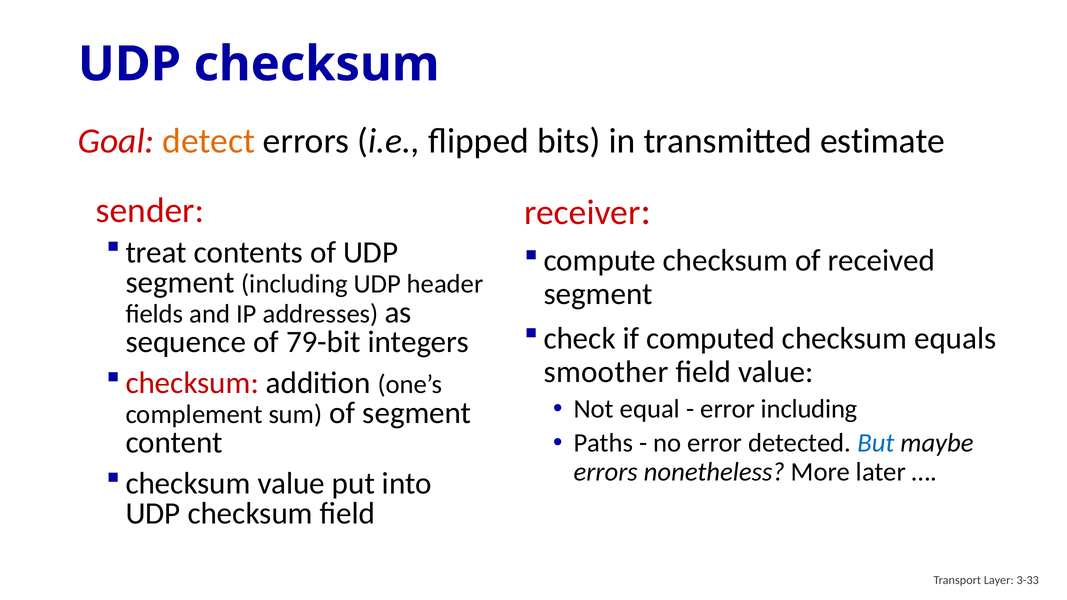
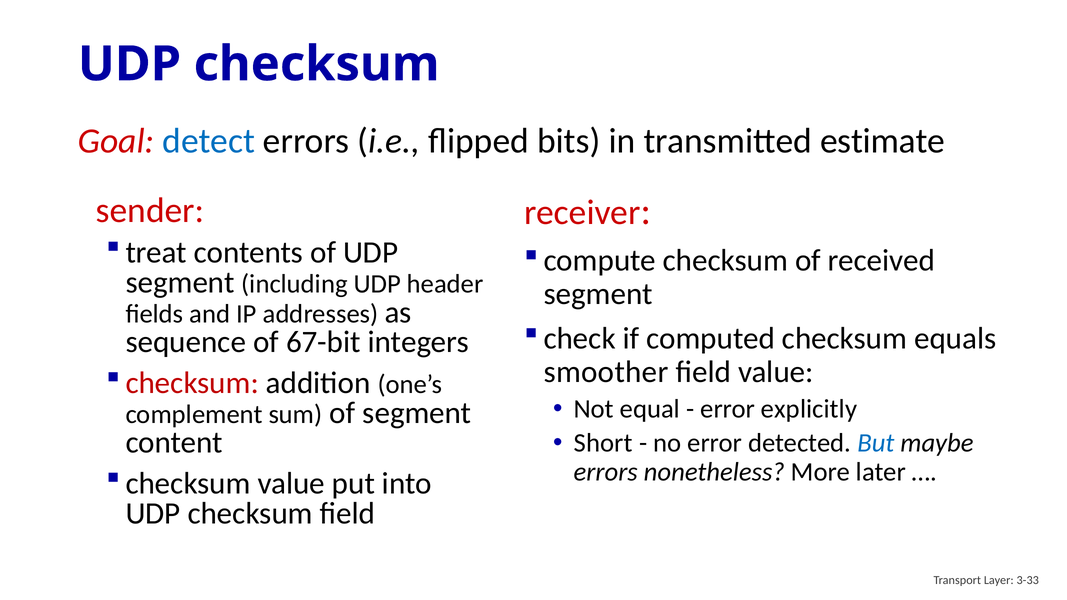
detect colour: orange -> blue (209, 141)
79-bit: 79-bit -> 67-bit (323, 342)
error including: including -> explicitly (809, 409)
Paths: Paths -> Short (603, 443)
